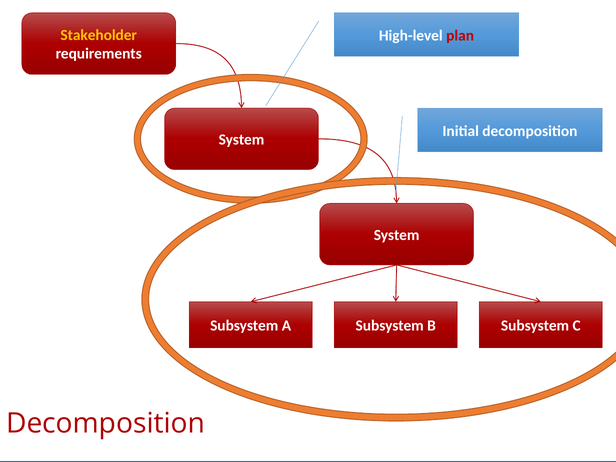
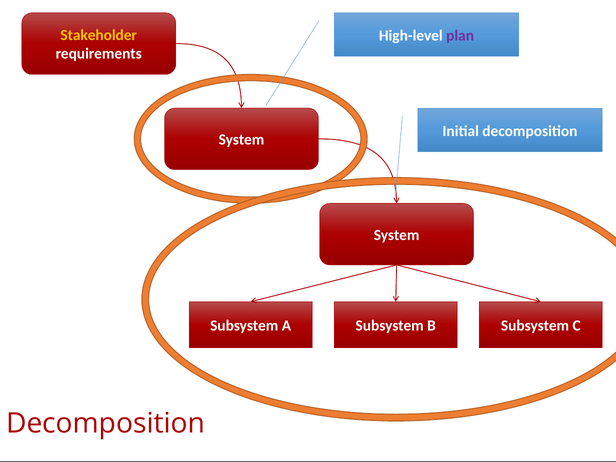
plan colour: red -> purple (460, 36)
